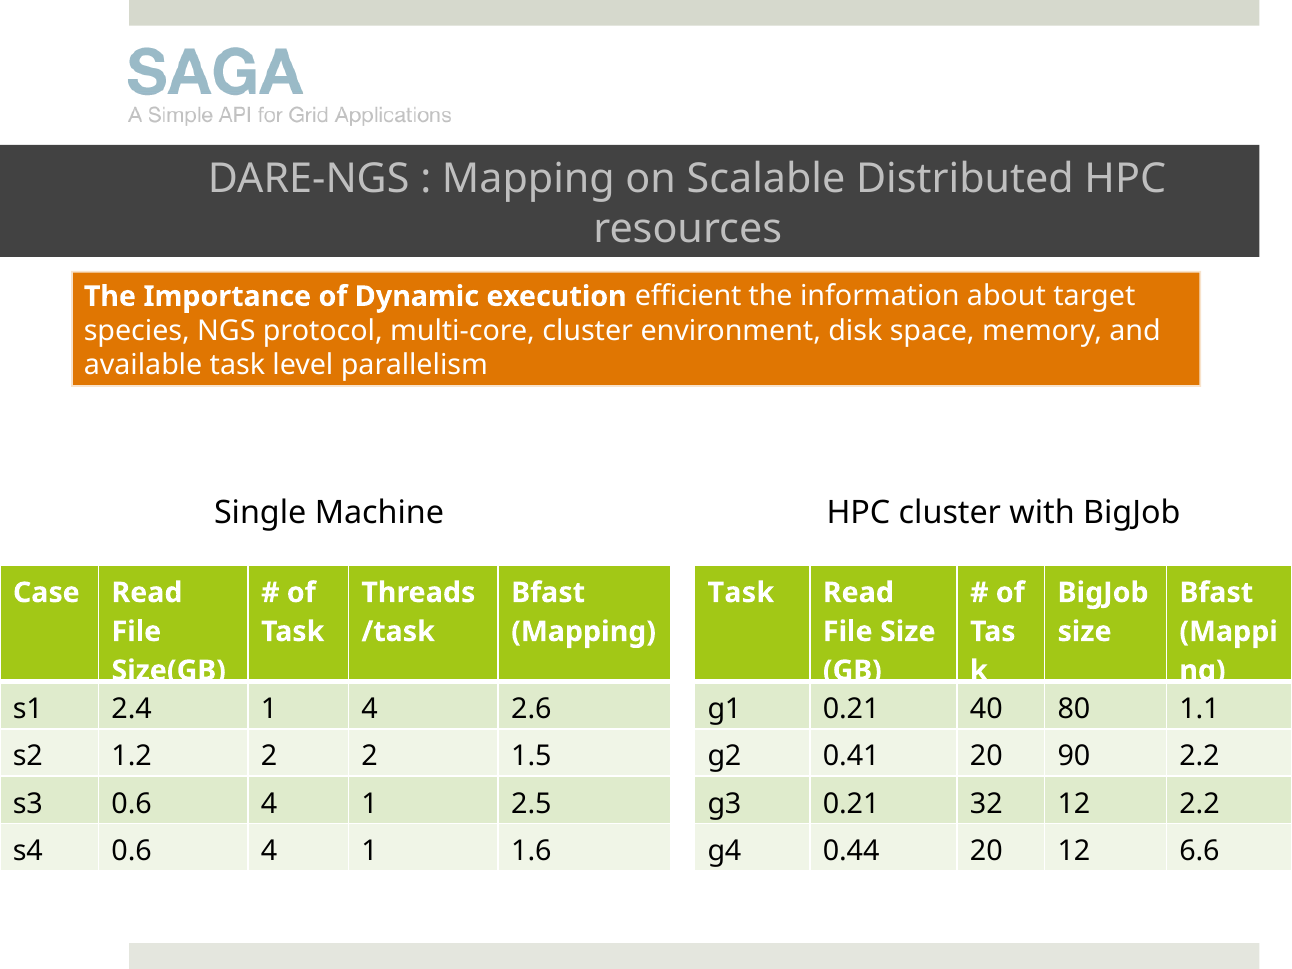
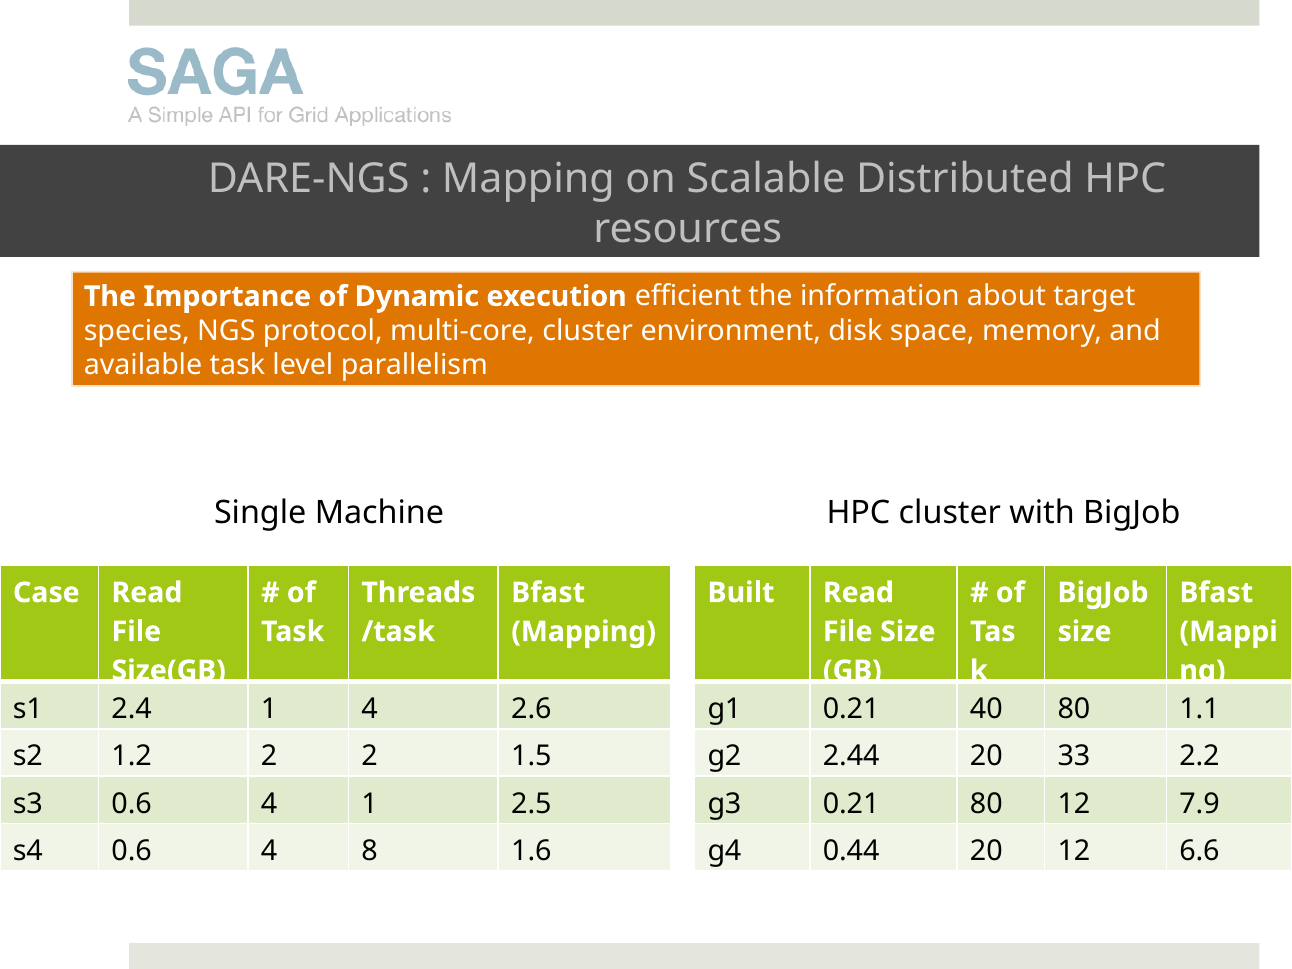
Task: Task -> Built (741, 593)
0.41: 0.41 -> 2.44 (851, 756)
90: 90 -> 33 (1074, 756)
0.21 32: 32 -> 80 (986, 804)
12 2.2: 2.2 -> 7.9 (1200, 804)
s4 0.6 4 1: 1 -> 8 (370, 851)
